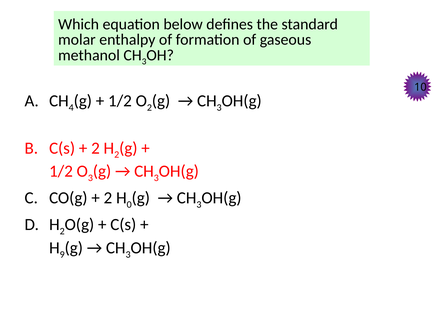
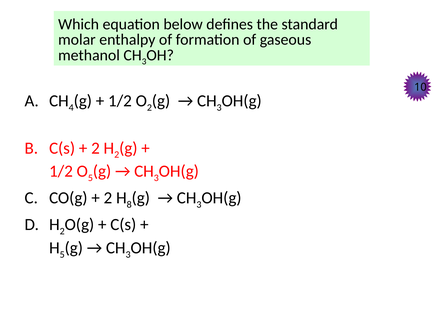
3: 3 -> 5 (90, 178)
0: 0 -> 8 (129, 204)
9: 9 -> 5 (62, 254)
